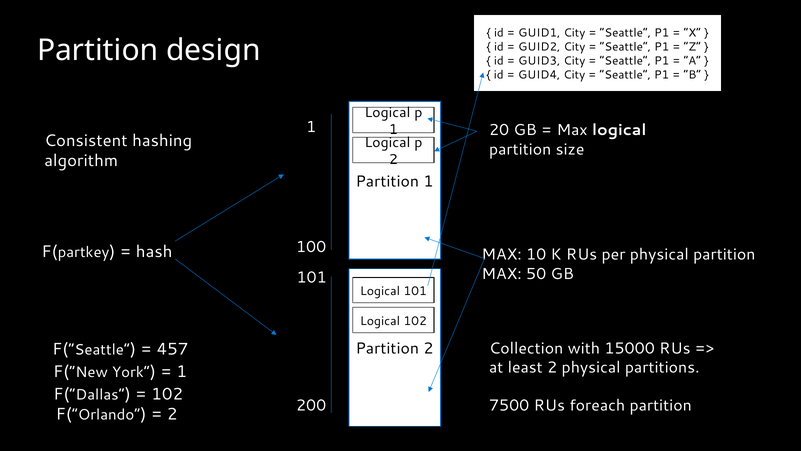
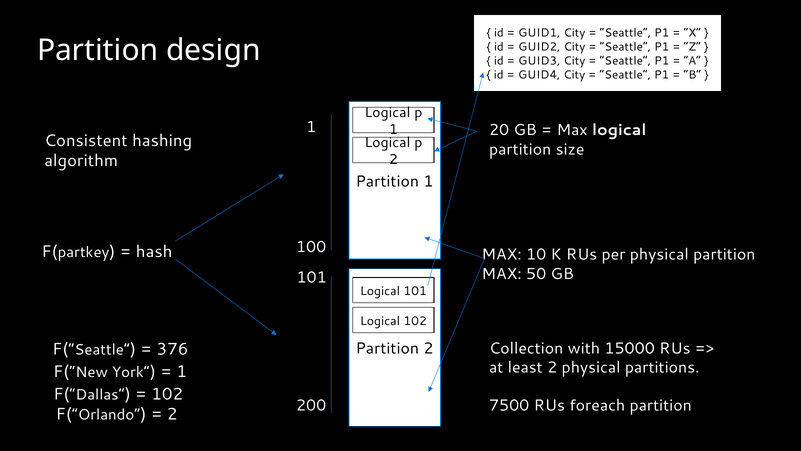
457: 457 -> 376 (172, 349)
